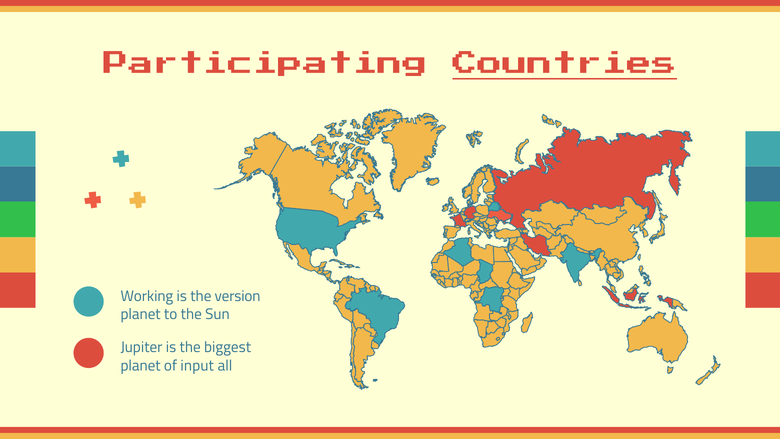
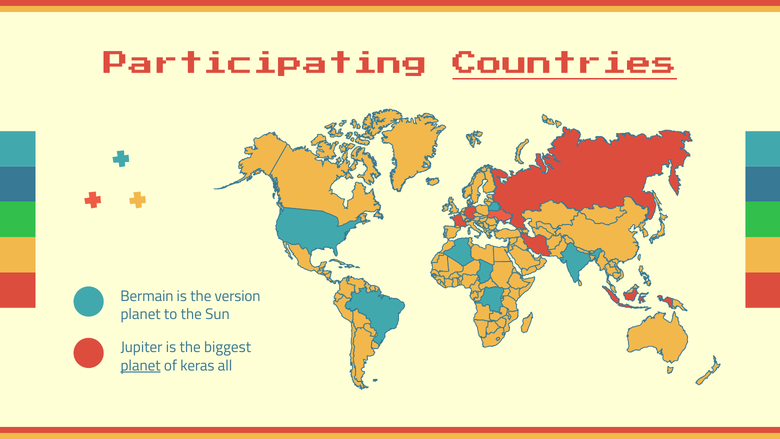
Working: Working -> Bermain (147, 296)
planet underline: none -> present (141, 365)
input: input -> keras (197, 365)
